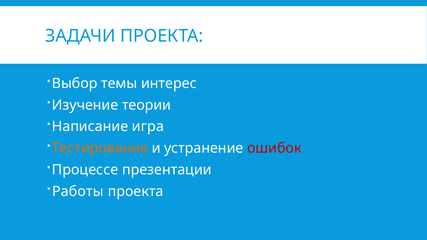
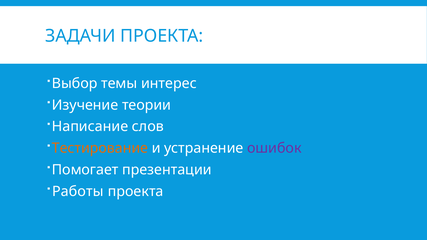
игра: игра -> слов (148, 127)
ошибок colour: red -> purple (274, 148)
Процессе: Процессе -> Помогает (85, 170)
